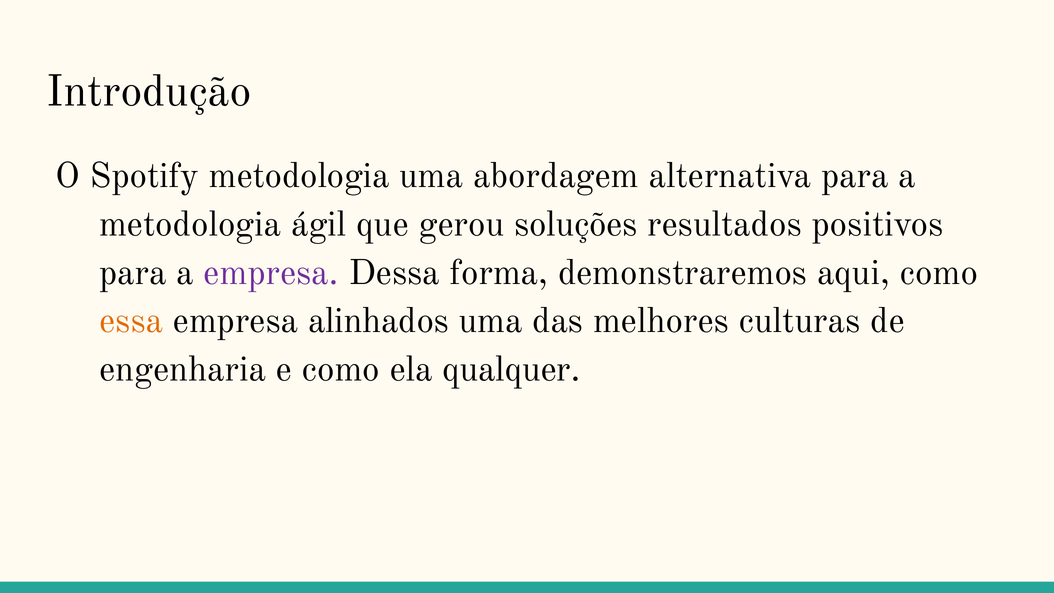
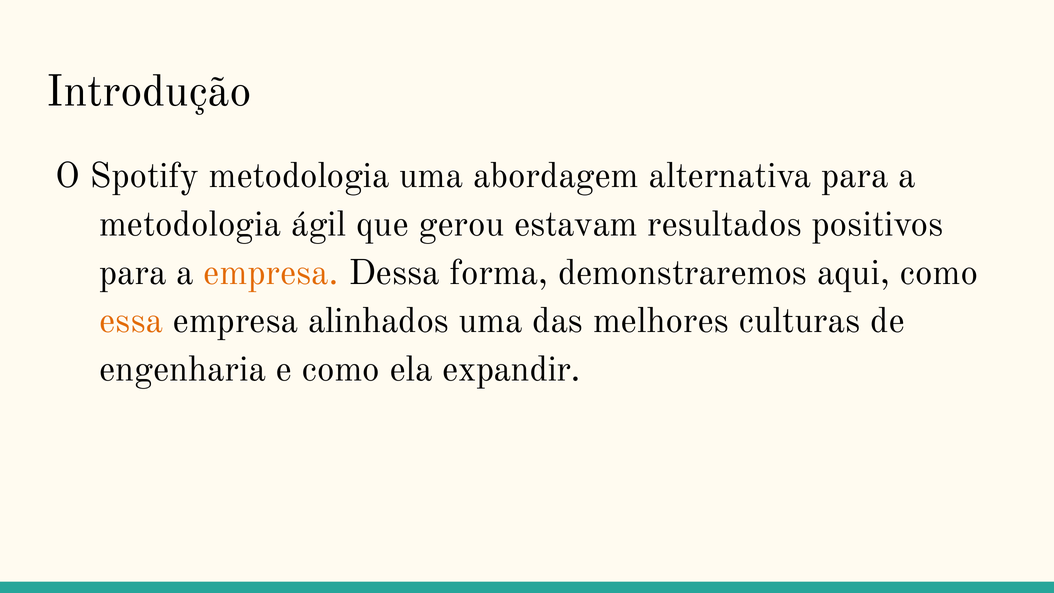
soluções: soluções -> estavam (576, 224)
empresa colour: purple -> orange (271, 272)
qualquer: qualquer -> expandir (512, 369)
